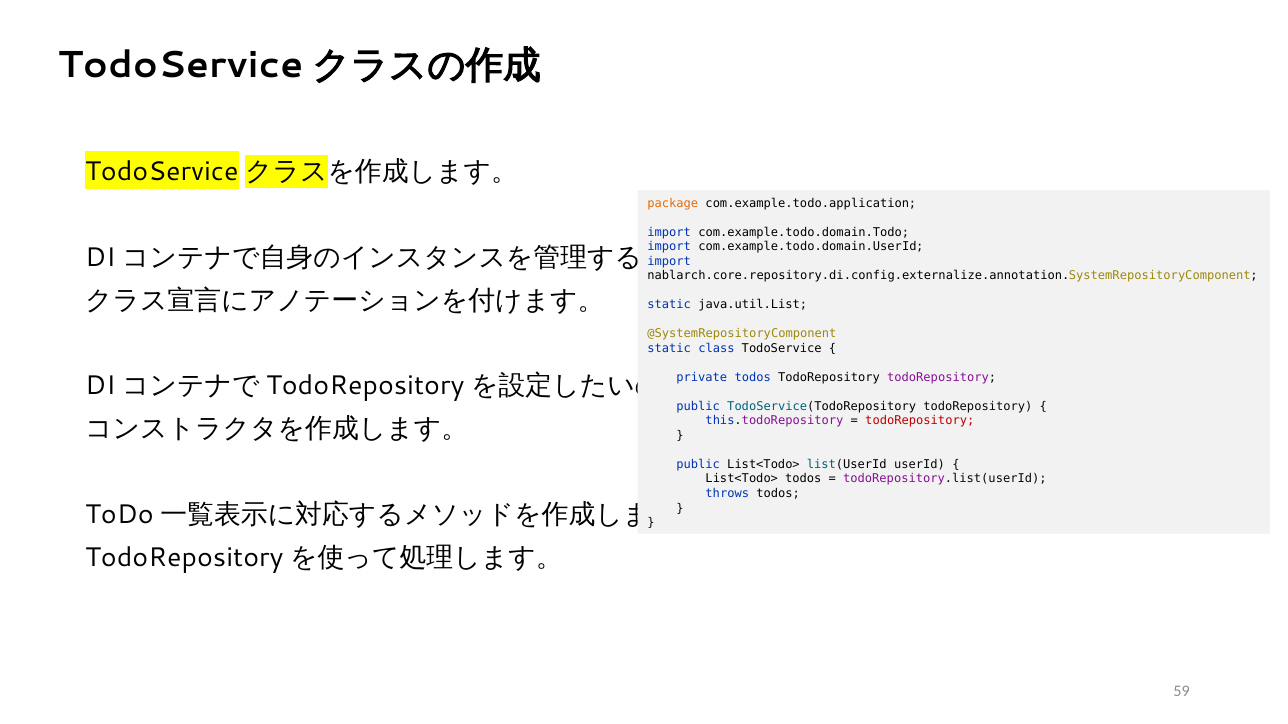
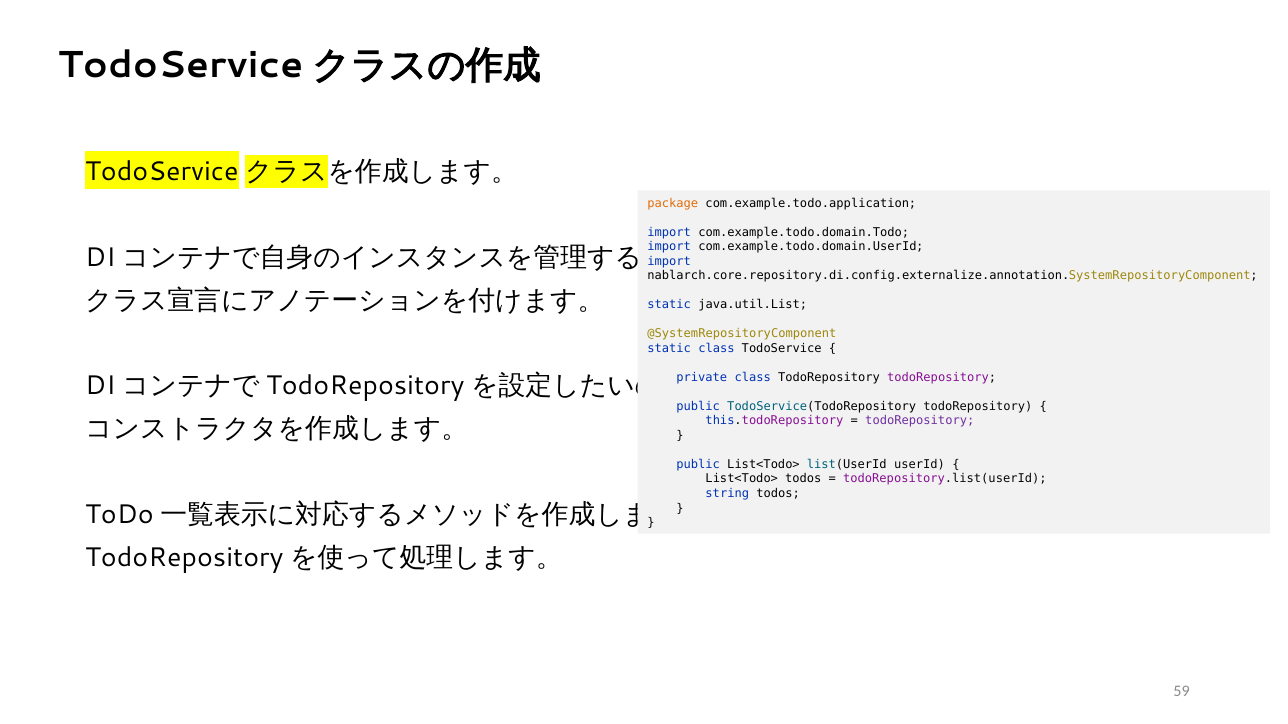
private todos: todos -> class (753, 378)
todoRepository colour: red -> purple (920, 421)
throws: throws -> string (727, 494)
